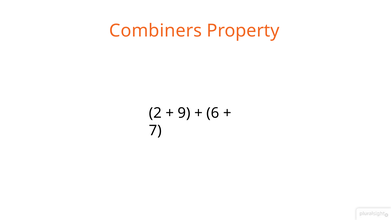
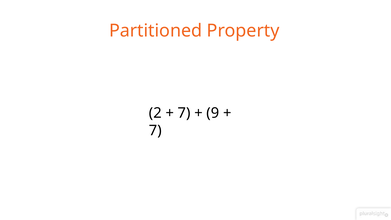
Combiners: Combiners -> Partitioned (156, 31)
9: 9 -> 7 (184, 113)
6: 6 -> 9 (213, 113)
